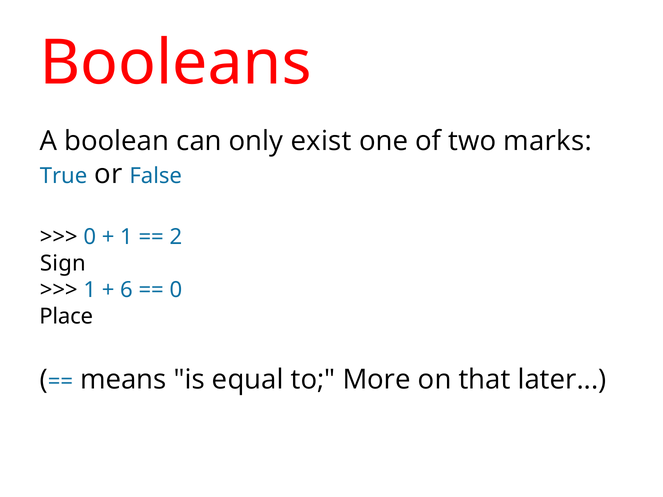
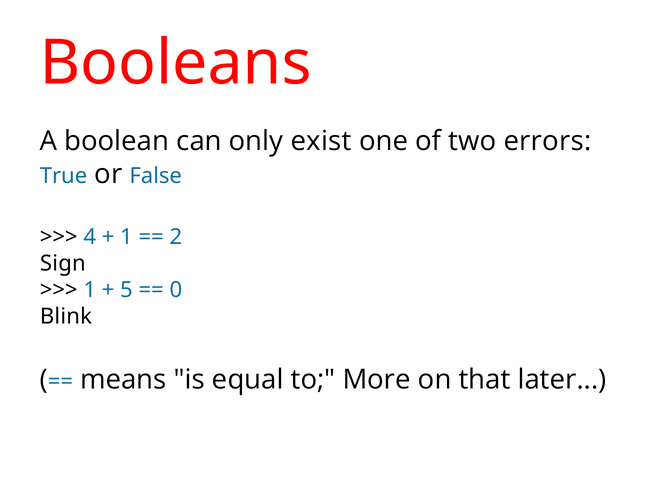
marks: marks -> errors (548, 141)
0: 0 -> 4 (90, 237)
6: 6 -> 5 (126, 290)
Place: Place -> Blink (66, 316)
